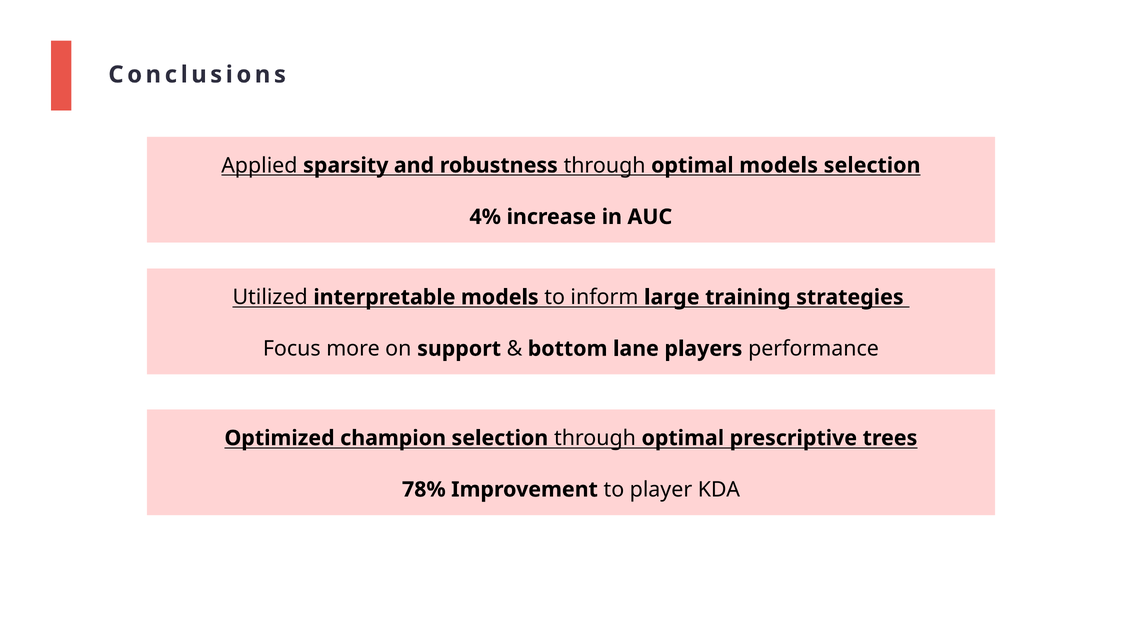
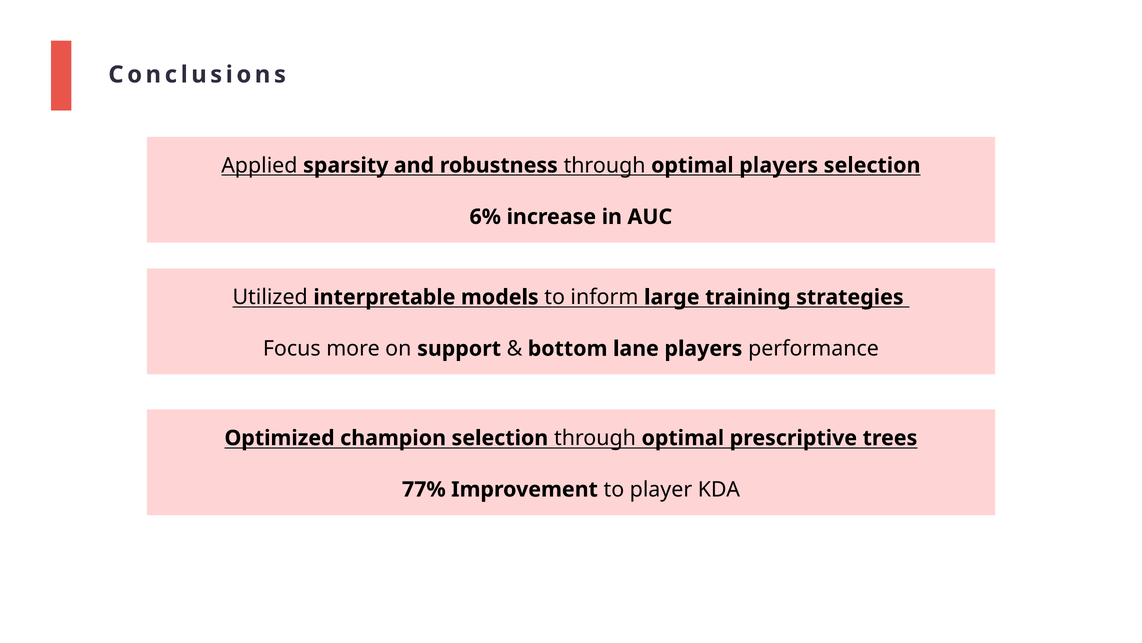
optimal models: models -> players (779, 165)
4%: 4% -> 6% (485, 217)
78%: 78% -> 77% (424, 489)
